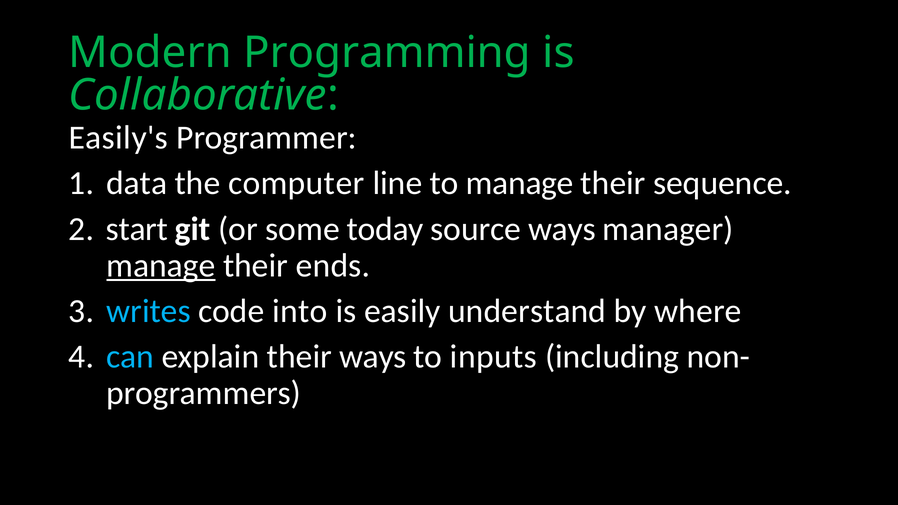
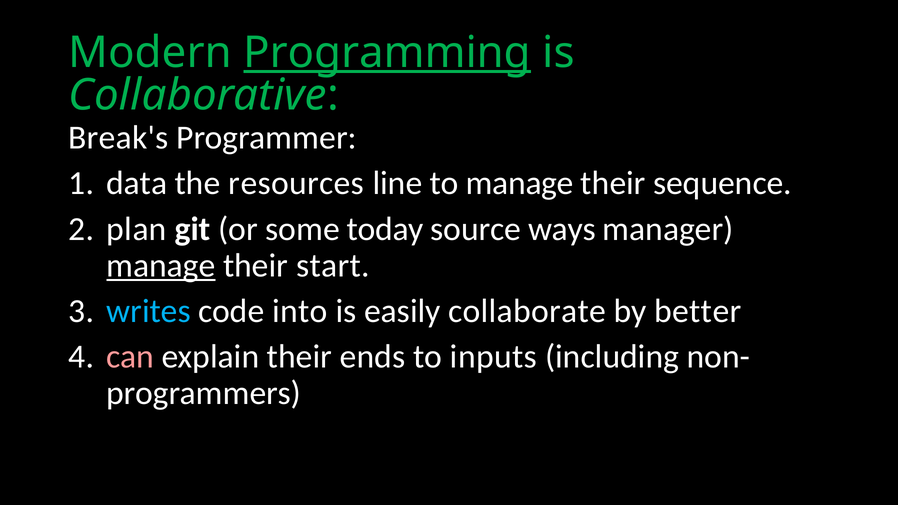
Programming underline: none -> present (387, 53)
Easily's: Easily's -> Break's (118, 138)
computer: computer -> resources (296, 183)
start: start -> plan (137, 229)
ends: ends -> start (333, 265)
understand: understand -> collaborate (527, 311)
where: where -> better (698, 311)
can colour: light blue -> pink (130, 357)
their ways: ways -> ends (373, 357)
